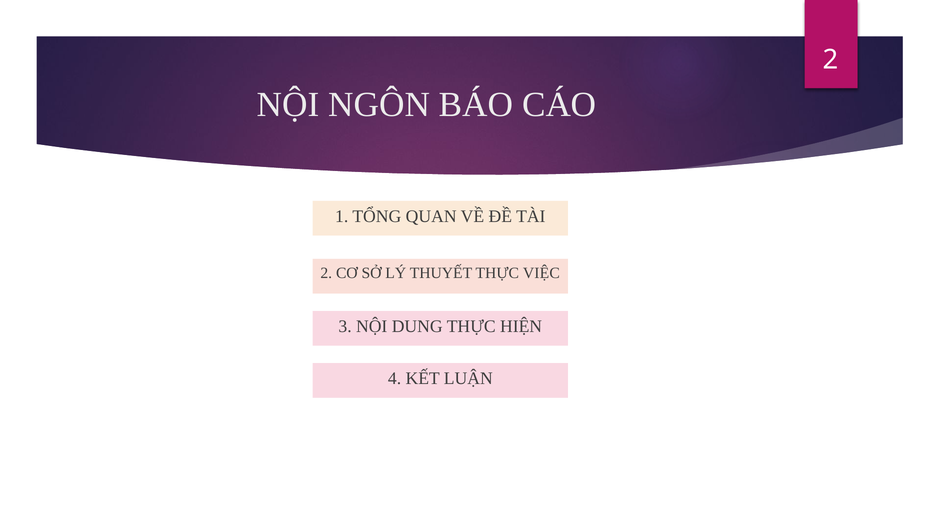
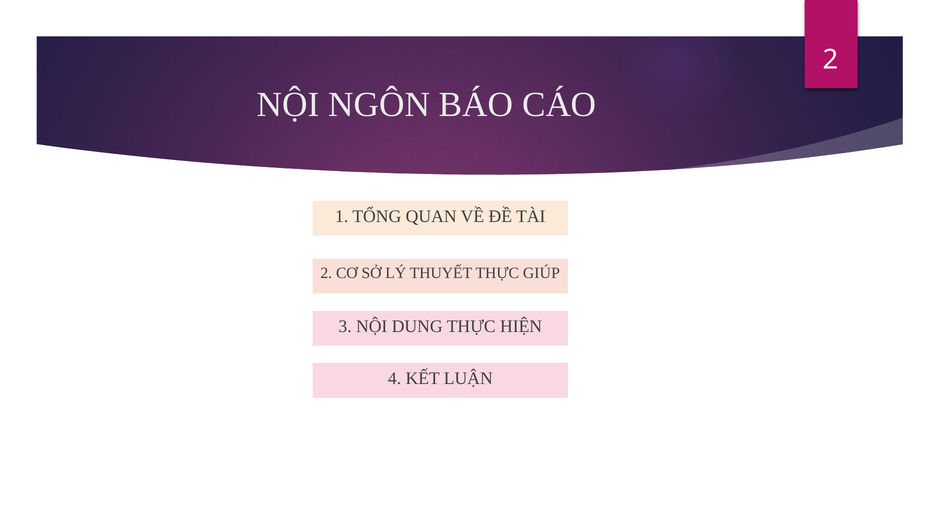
VIỆC: VIỆC -> GIÚP (541, 273)
